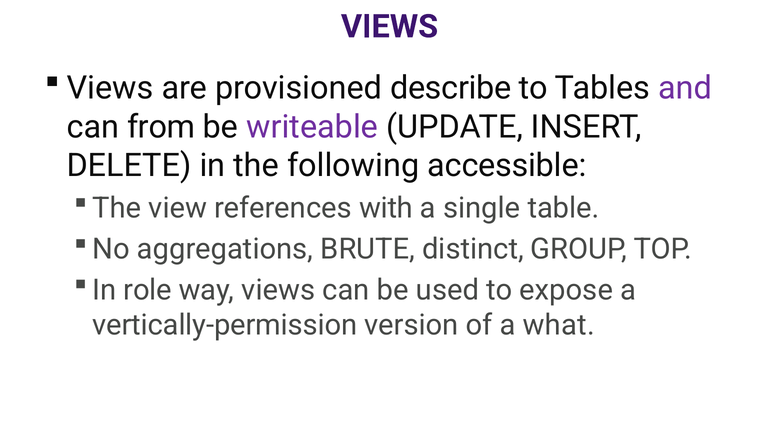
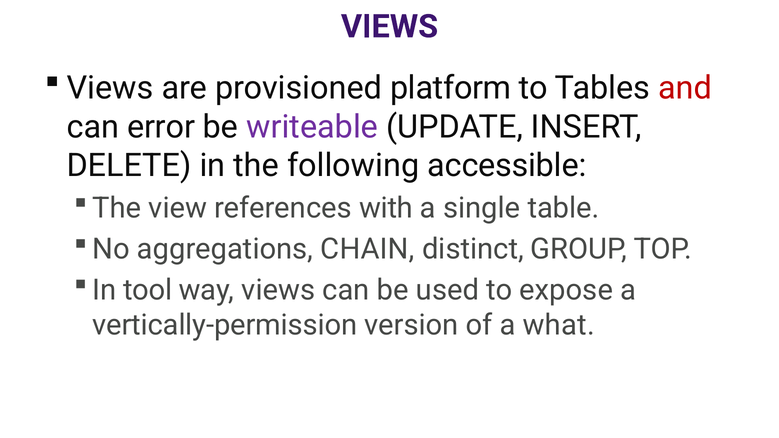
describe: describe -> platform (451, 88)
and colour: purple -> red (685, 88)
from: from -> error (161, 127)
BRUTE: BRUTE -> CHAIN (368, 249)
role: role -> tool (148, 290)
